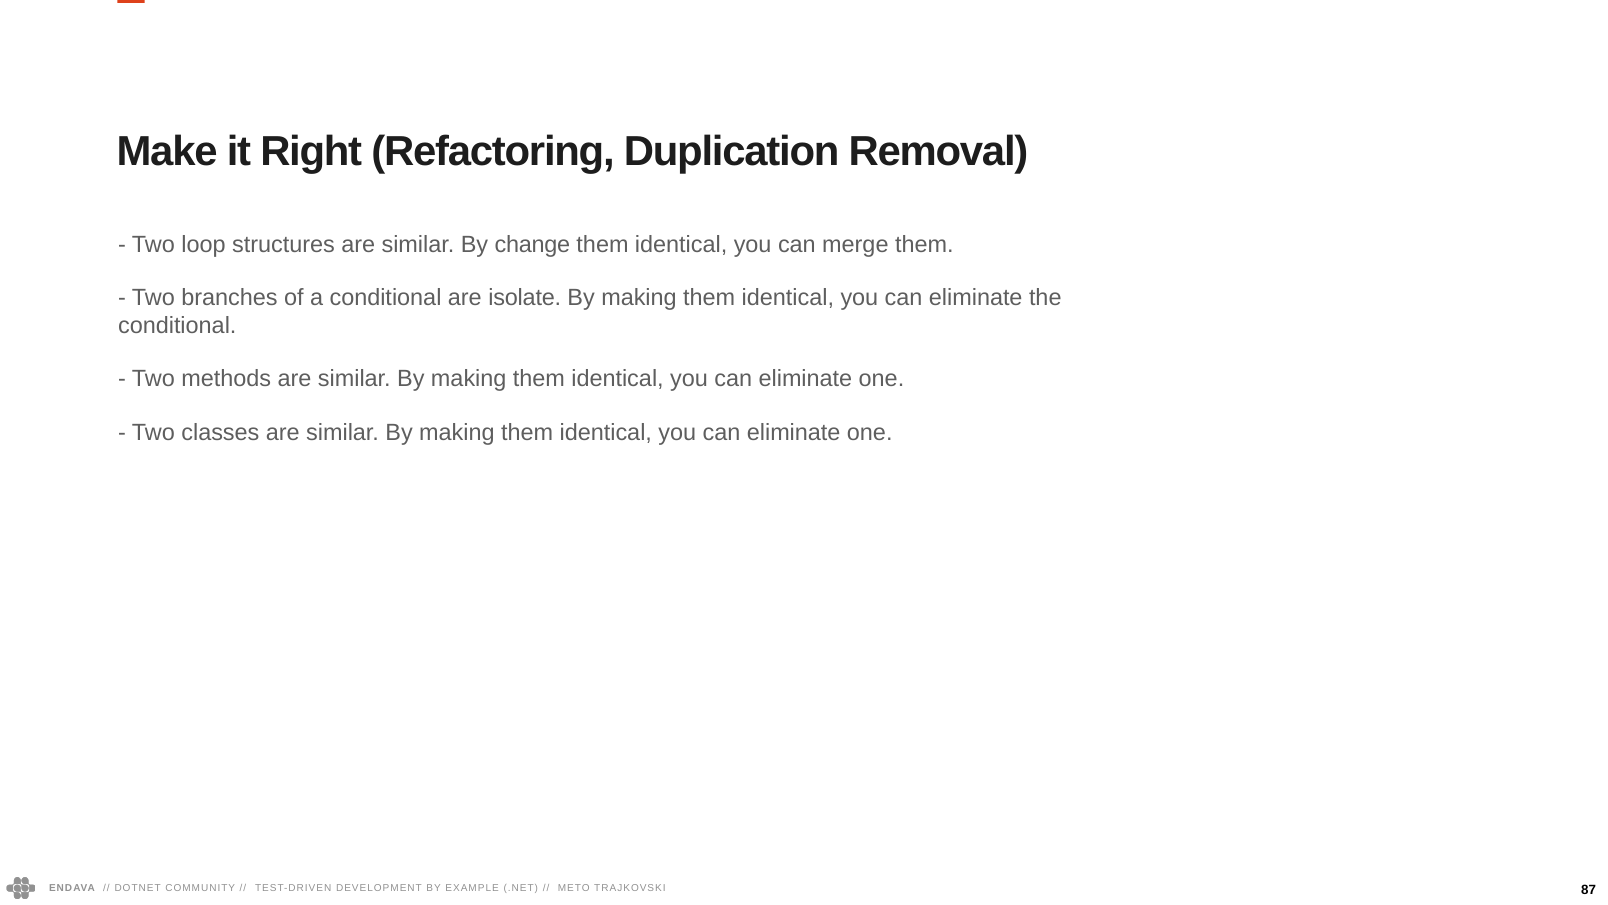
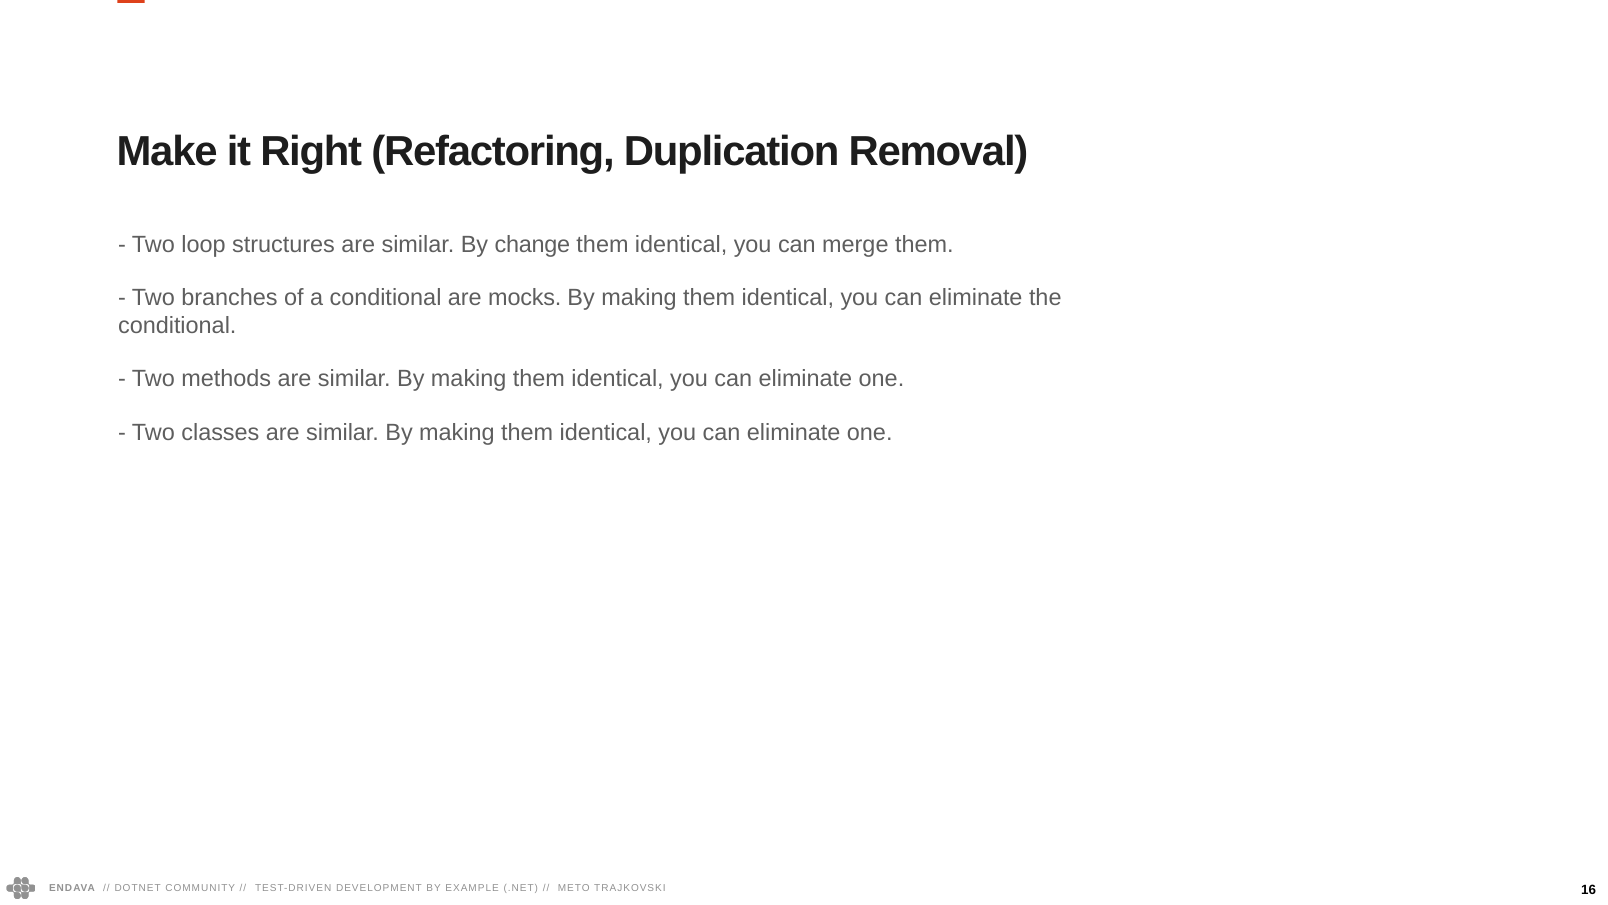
isolate: isolate -> mocks (525, 297)
87: 87 -> 16 (1589, 890)
